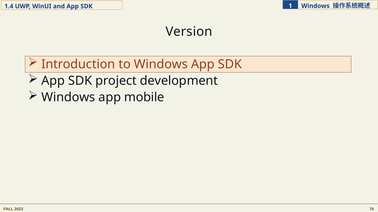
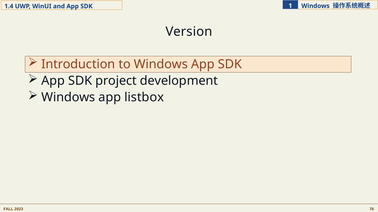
mobile: mobile -> listbox (144, 98)
